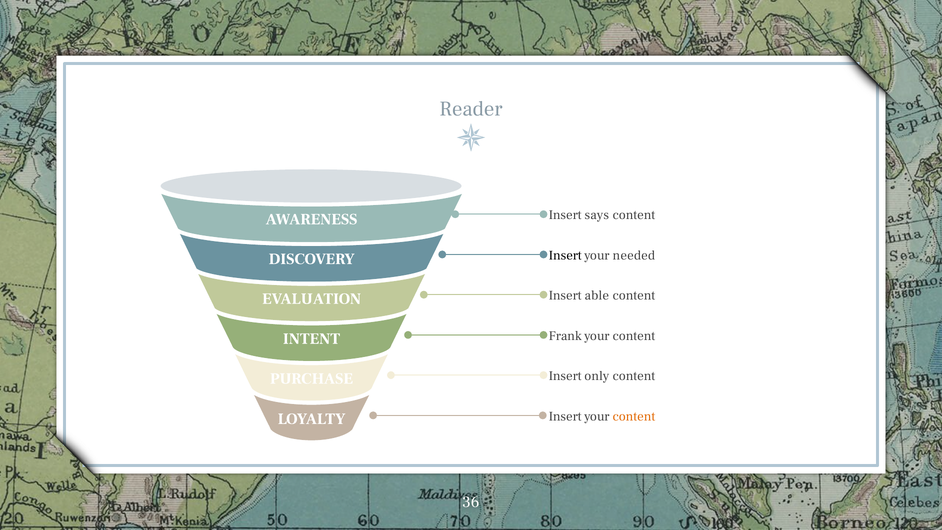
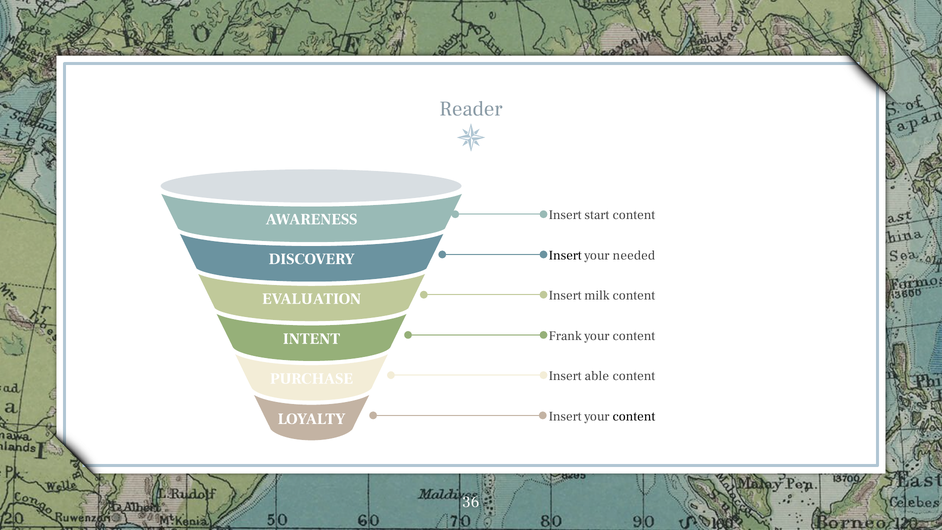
says: says -> start (597, 215)
able: able -> milk (597, 296)
only: only -> able (597, 376)
content colour: orange -> black (634, 416)
